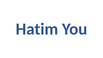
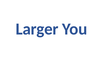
Hatim: Hatim -> Larger (37, 29)
